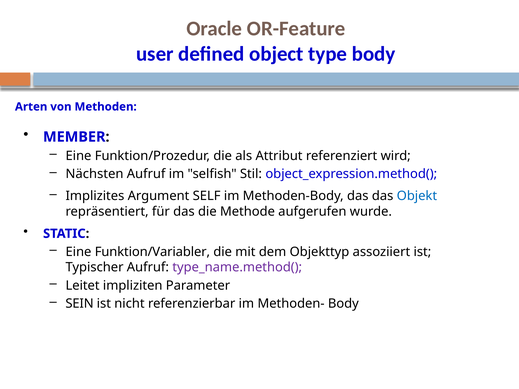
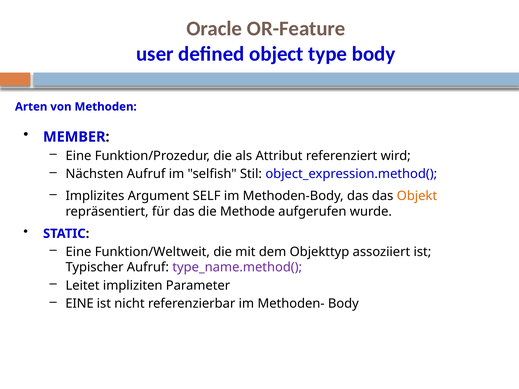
Objekt colour: blue -> orange (417, 196)
Funktion/Variabler: Funktion/Variabler -> Funktion/Weltweit (152, 252)
SEIN: SEIN -> EINE (80, 304)
